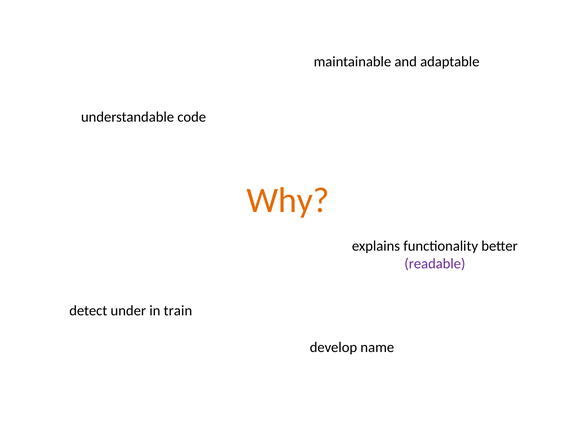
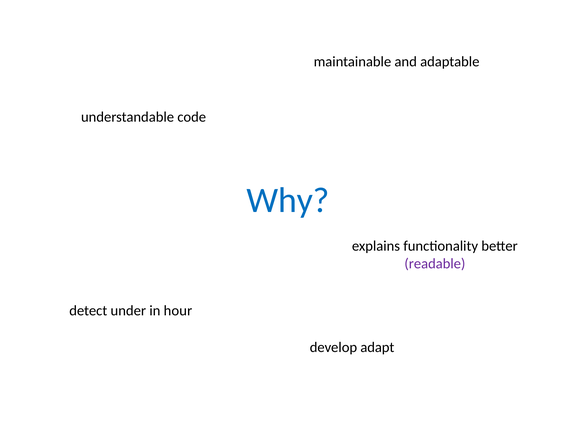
Why colour: orange -> blue (288, 200)
train: train -> hour (178, 310)
name: name -> adapt (377, 347)
